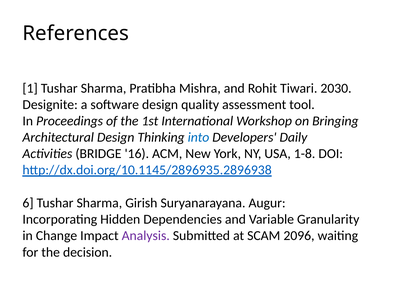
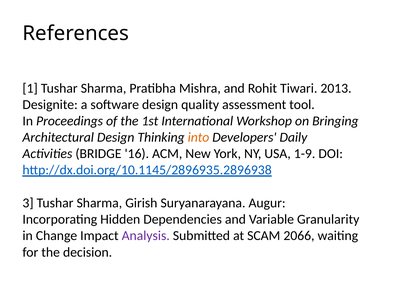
2030: 2030 -> 2013 (336, 88)
into colour: blue -> orange (199, 138)
1-8: 1-8 -> 1-9 (305, 154)
6: 6 -> 3 (28, 203)
2096: 2096 -> 2066 (299, 236)
